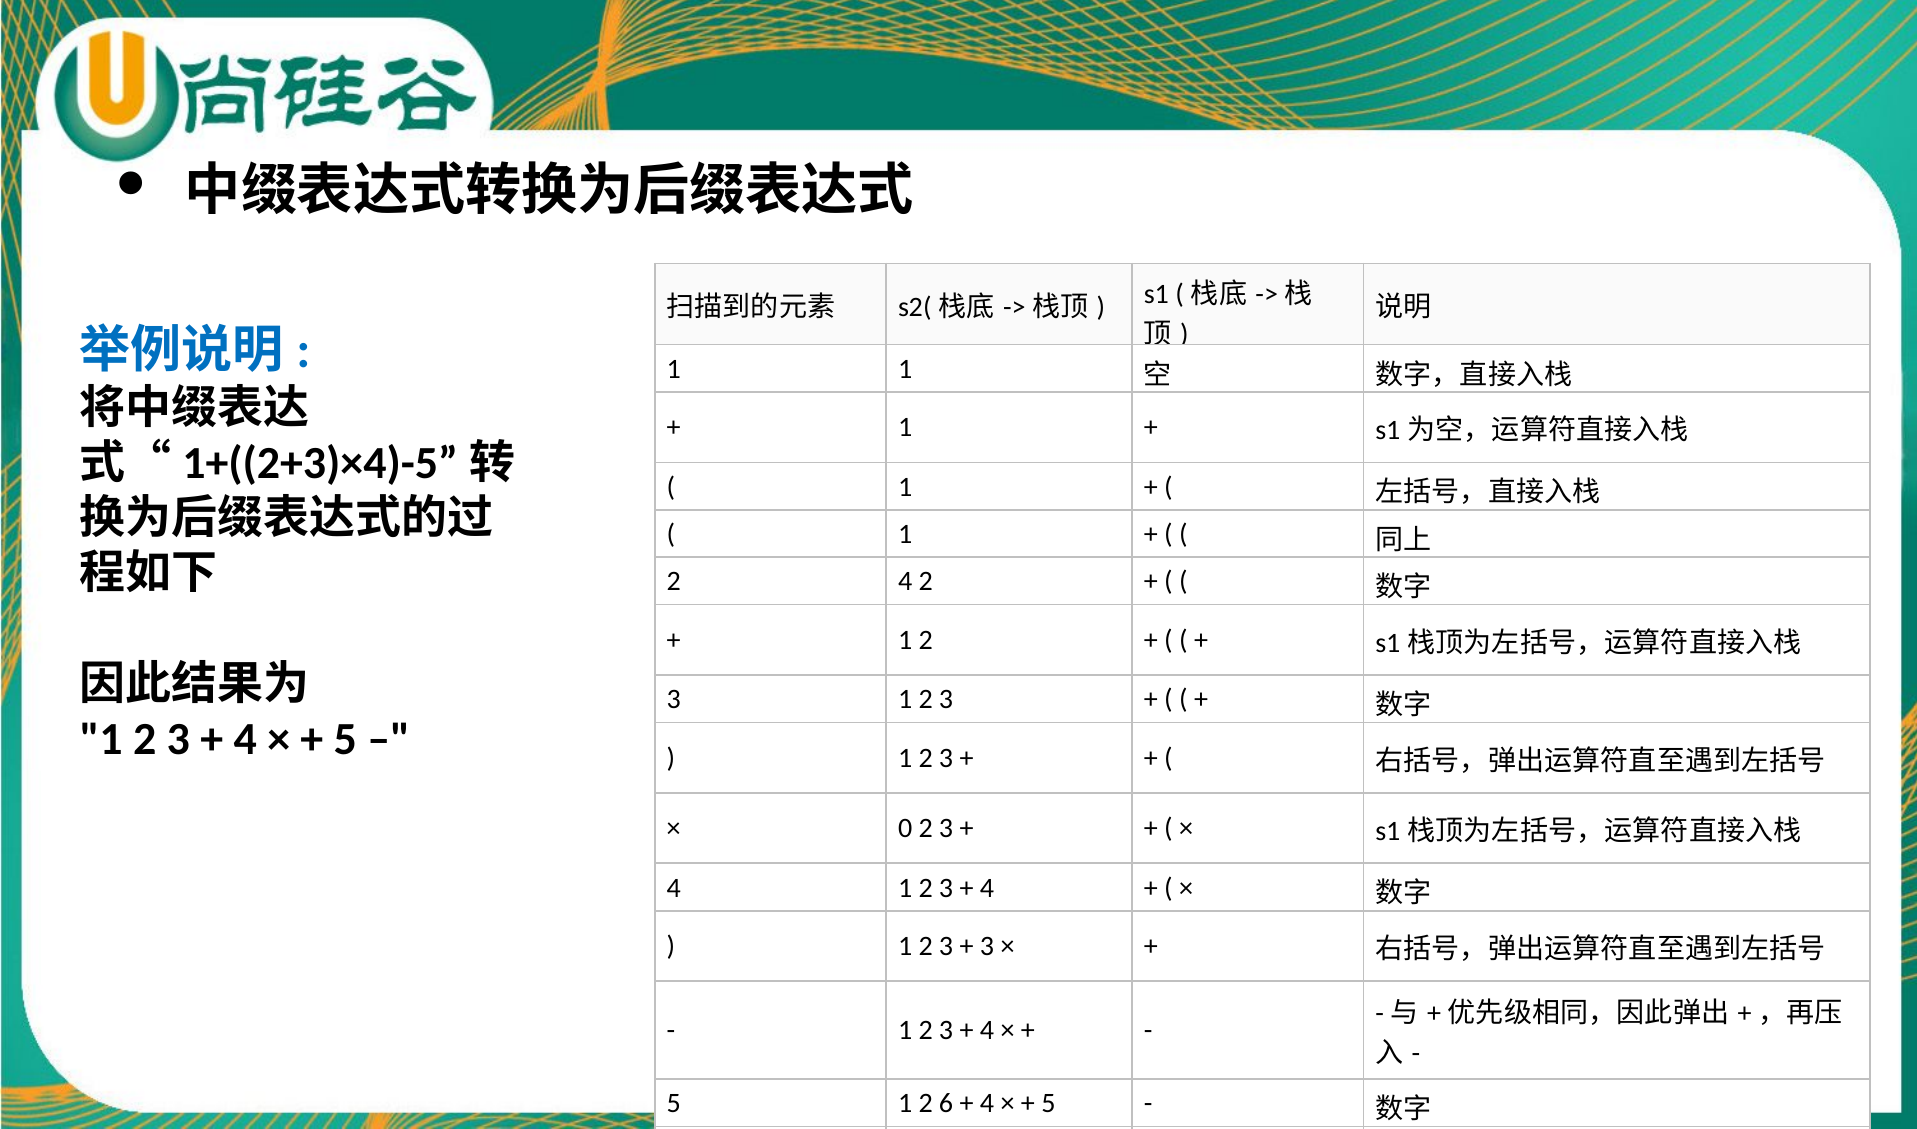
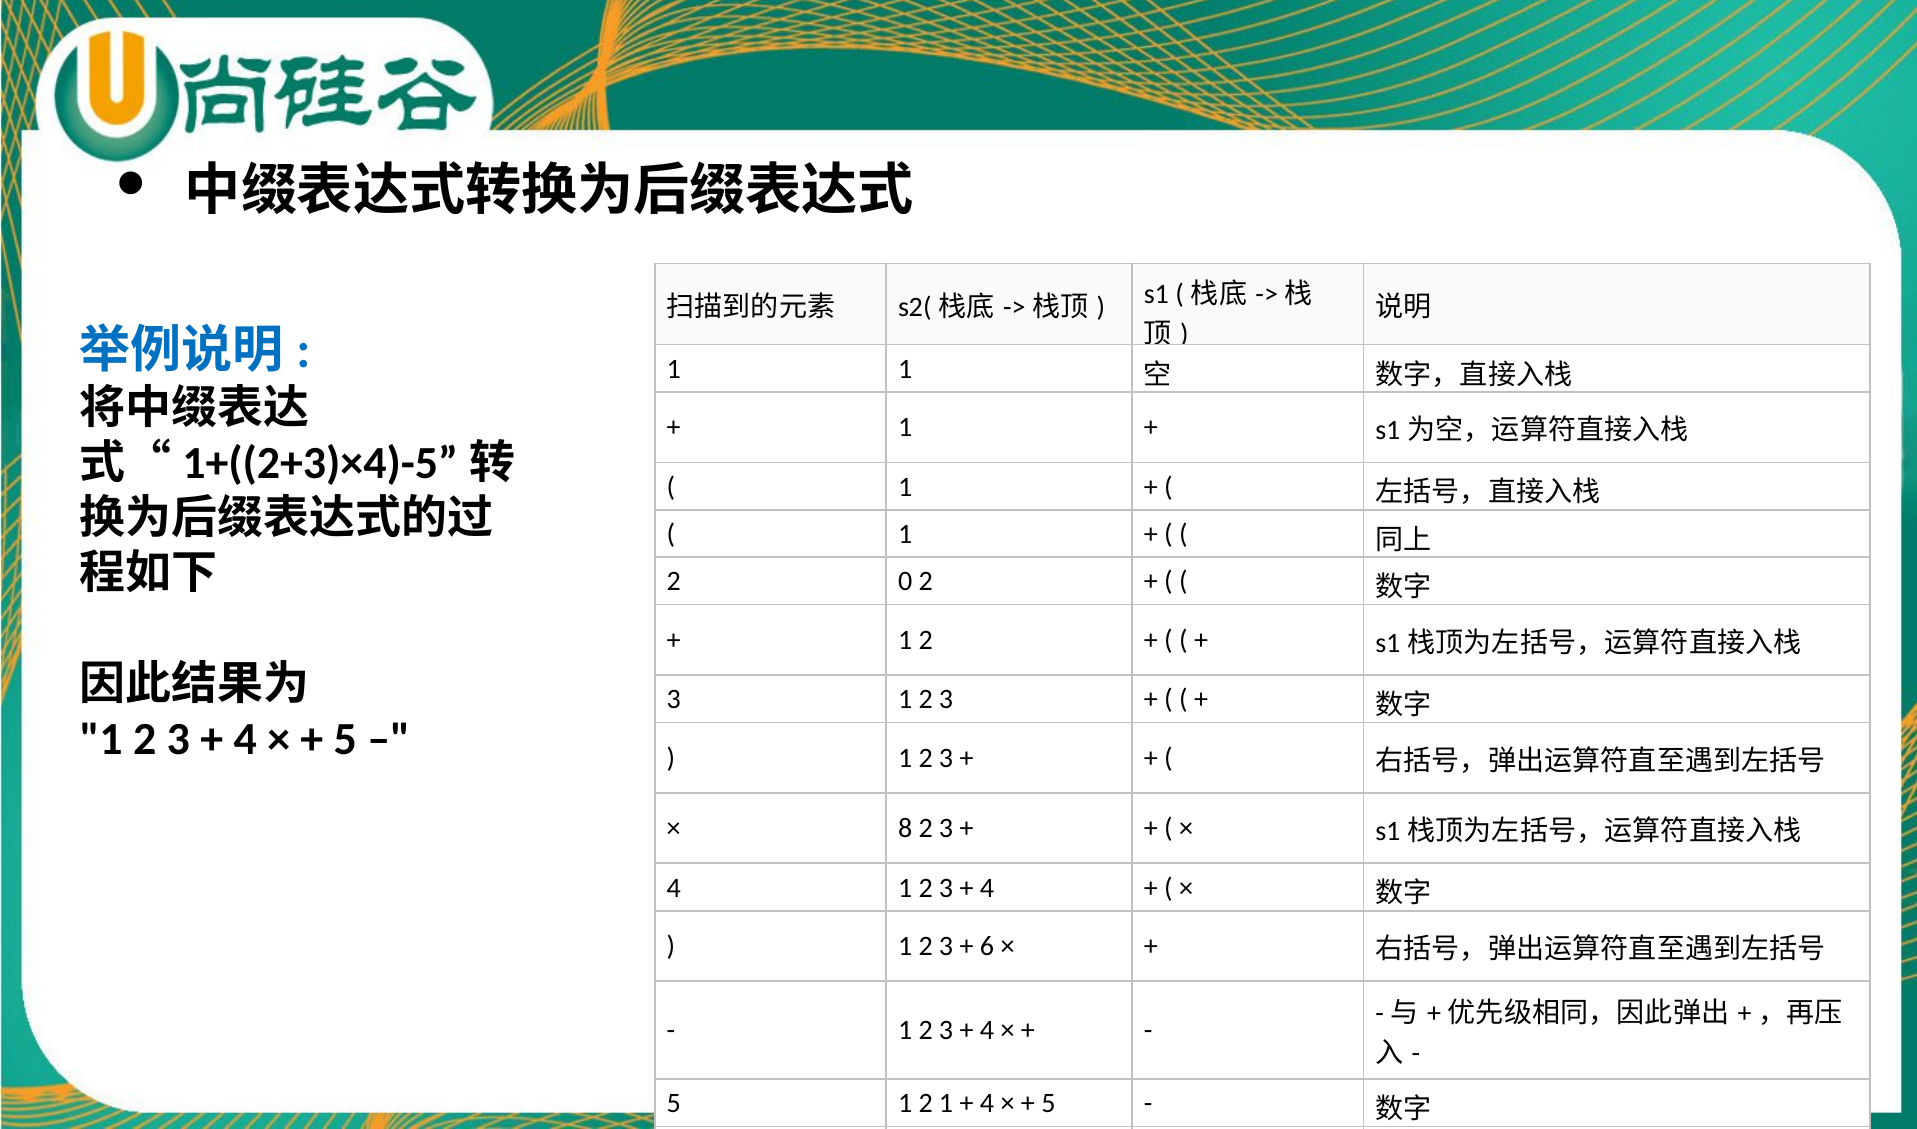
2 4: 4 -> 0 (905, 581)
0: 0 -> 8 (905, 828)
3: 3 -> 6 (987, 946)
2 6: 6 -> 1 (946, 1103)
